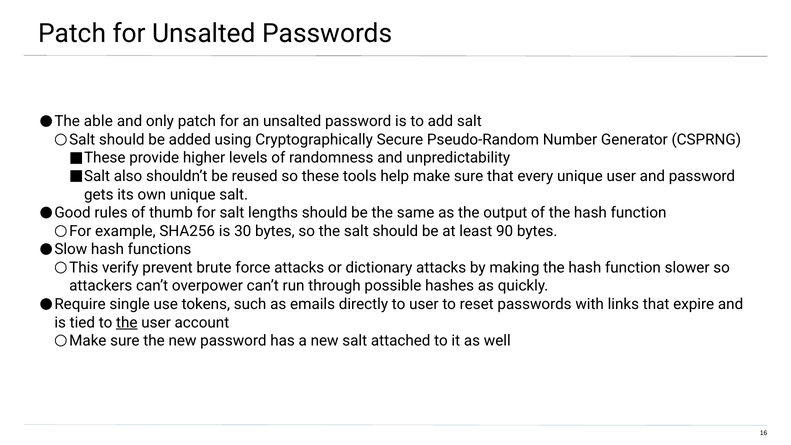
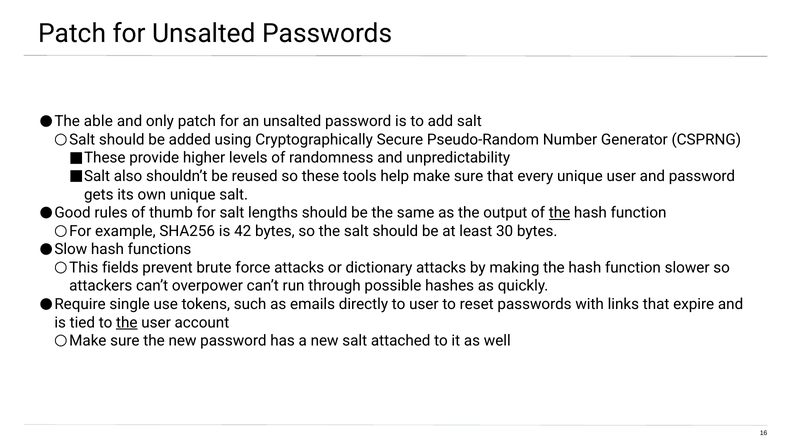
the underline: none -> present (560, 213)
30: 30 -> 42 (243, 231)
90: 90 -> 30 (505, 231)
verify: verify -> fields (120, 268)
